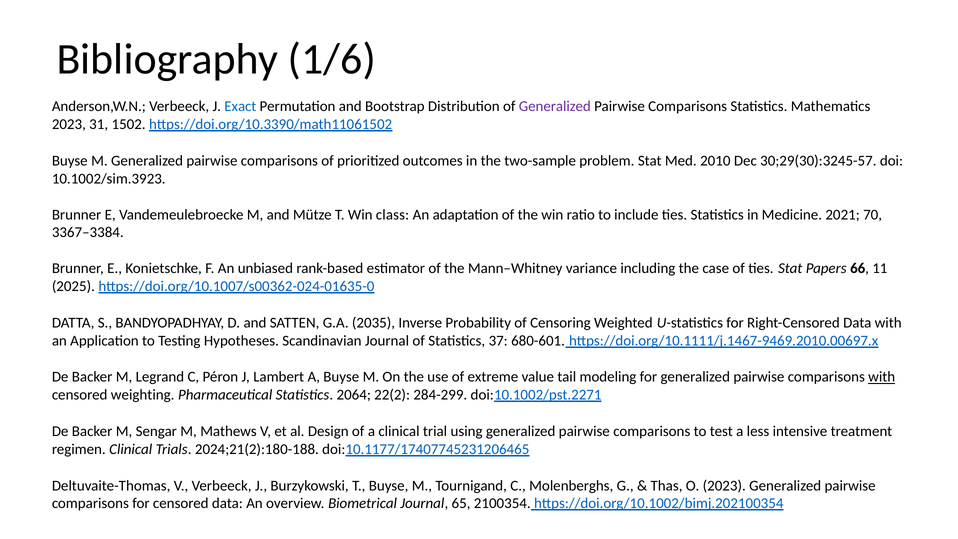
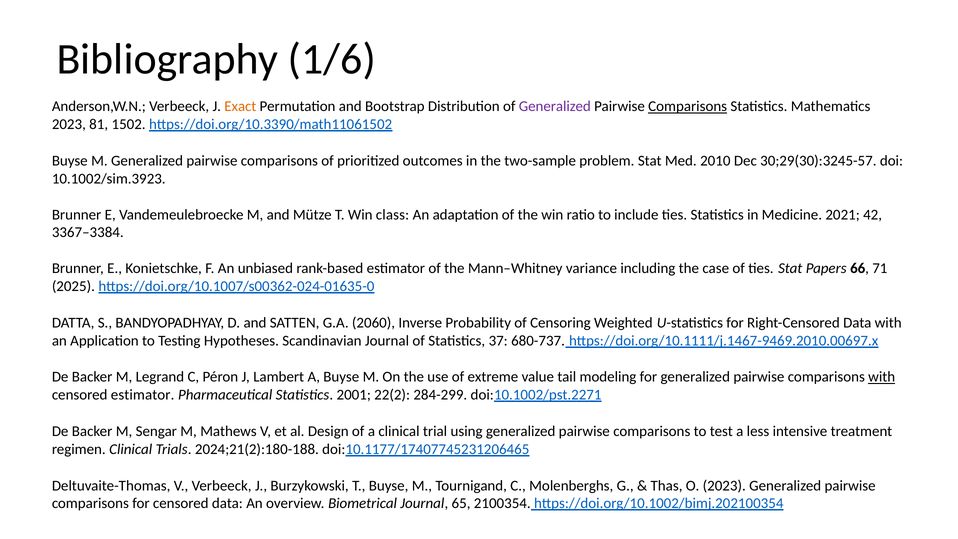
Exact colour: blue -> orange (240, 106)
Comparisons underline: none -> present (688, 106)
31: 31 -> 81 (99, 124)
70: 70 -> 42 (873, 215)
11: 11 -> 71 (880, 268)
2035: 2035 -> 2060 (374, 323)
680-601: 680-601 -> 680-737 (538, 341)
censored weighting: weighting -> estimator (143, 395)
2064: 2064 -> 2001 (354, 395)
